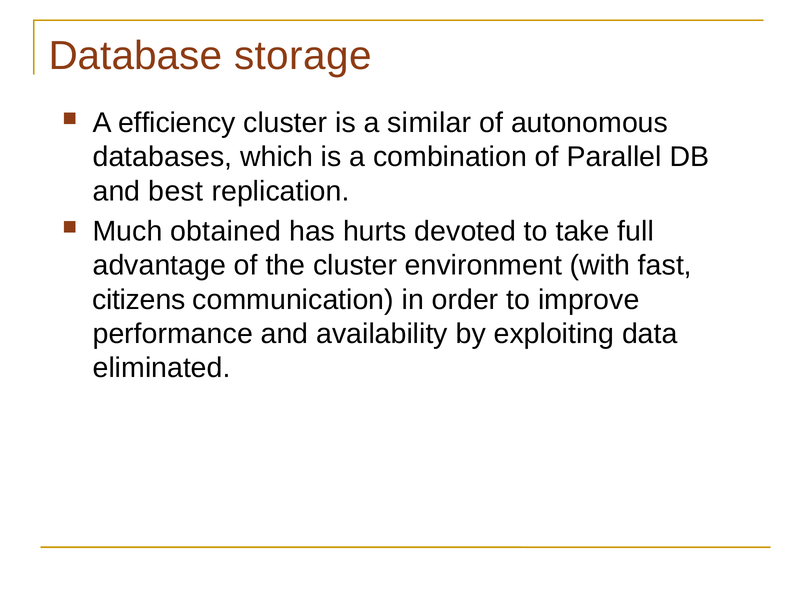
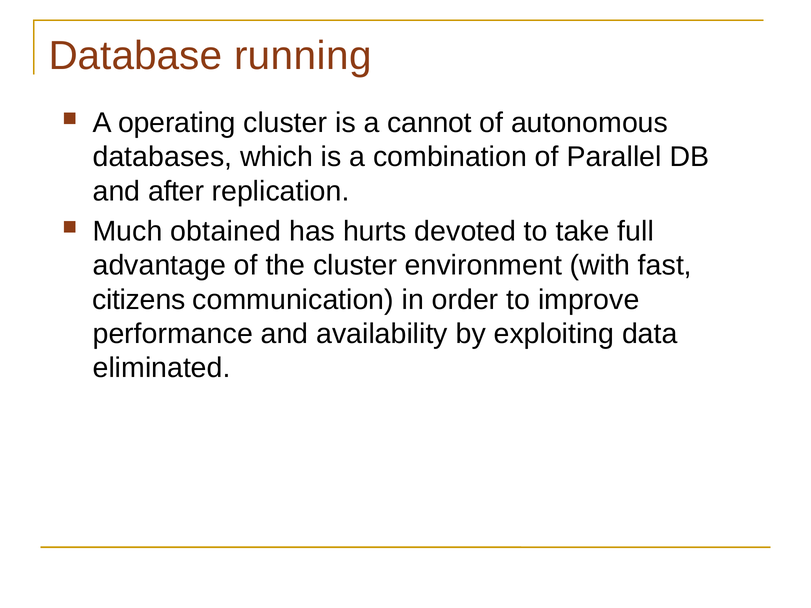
storage: storage -> running (303, 56)
efficiency: efficiency -> operating (177, 123)
similar: similar -> cannot (430, 123)
best: best -> after (176, 191)
